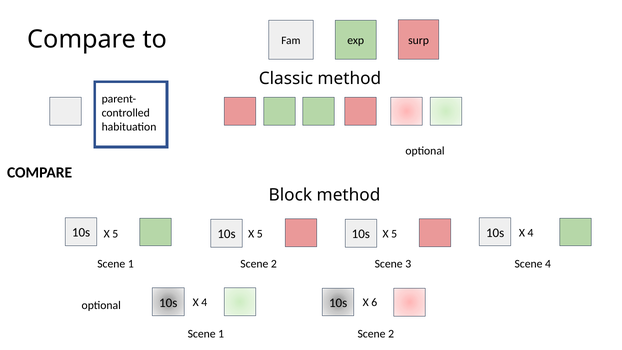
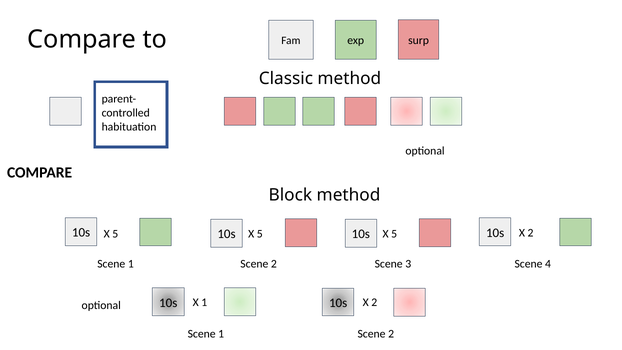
4: 4 -> 2 (531, 233)
4: 4 -> 1 (204, 302)
6: 6 -> 2 (374, 303)
